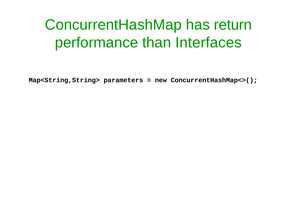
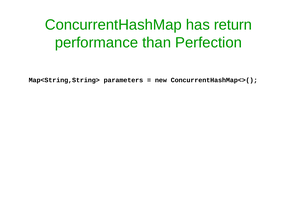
Interfaces: Interfaces -> Perfection (209, 43)
